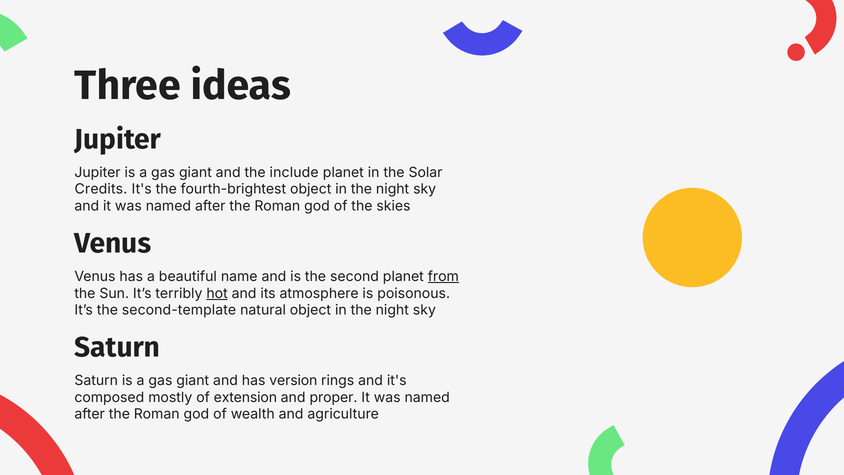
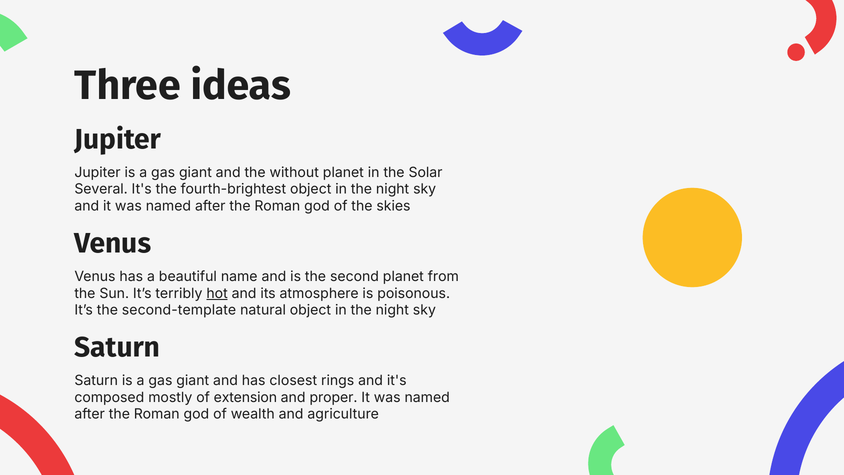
include: include -> without (294, 172)
Credits: Credits -> Several (101, 189)
from underline: present -> none (443, 276)
version: version -> closest (293, 380)
